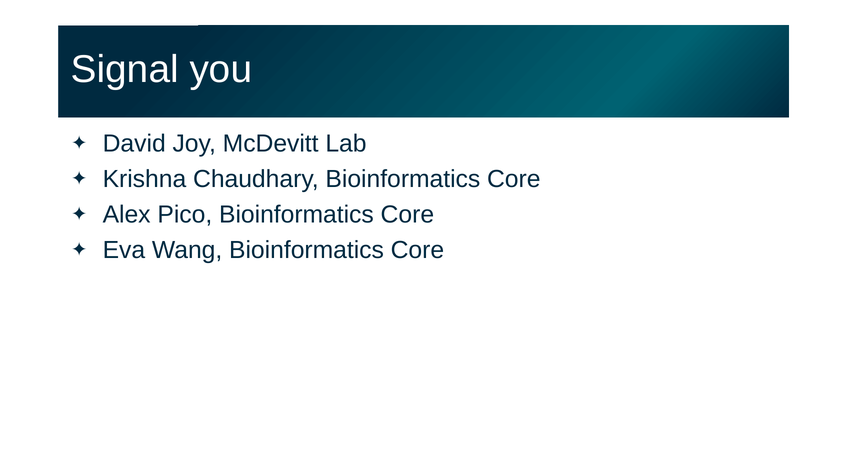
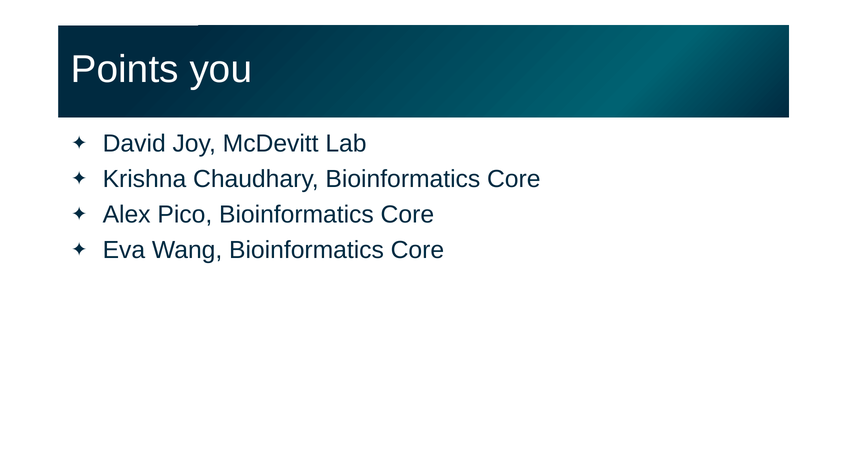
Signal: Signal -> Points (125, 70)
